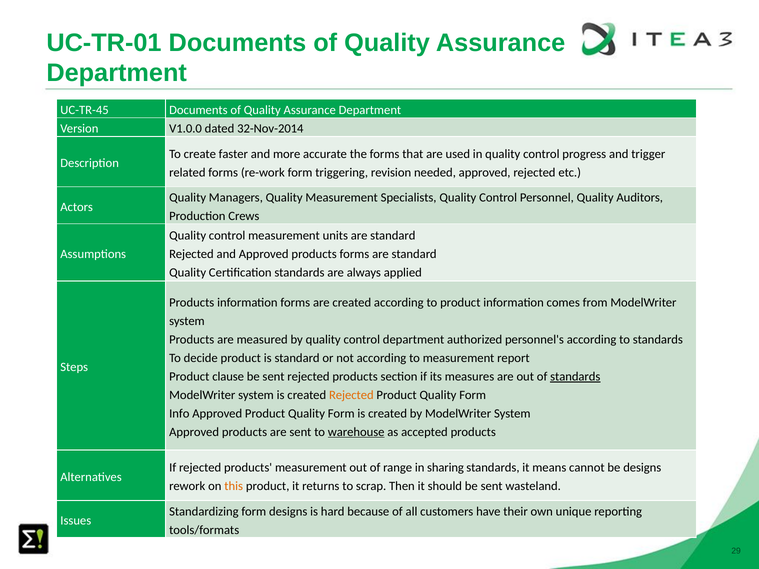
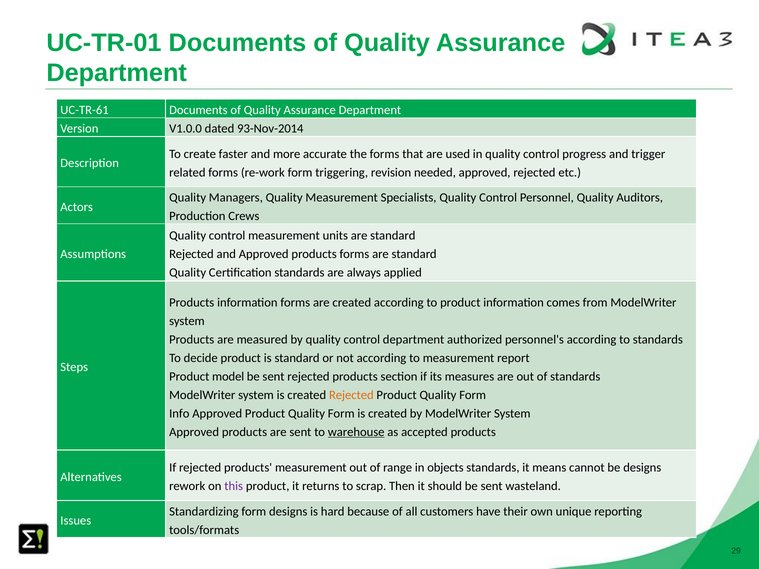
UC-TR-45: UC-TR-45 -> UC-TR-61 (85, 110)
32-Nov-2014: 32-Nov-2014 -> 93-Nov-2014 (270, 129)
clause: clause -> model (228, 377)
standards underline: present -> none (575, 377)
sharing: sharing -> objects (445, 468)
this colour: orange -> purple (234, 486)
